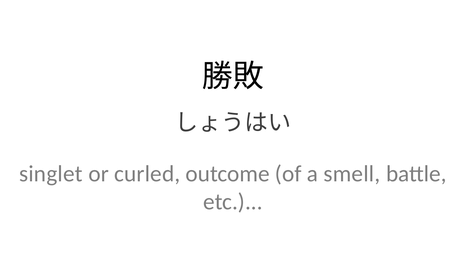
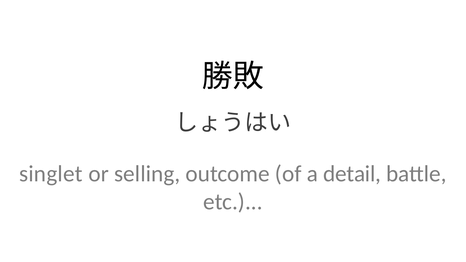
curled: curled -> selling (147, 174)
smell: smell -> detail (352, 174)
